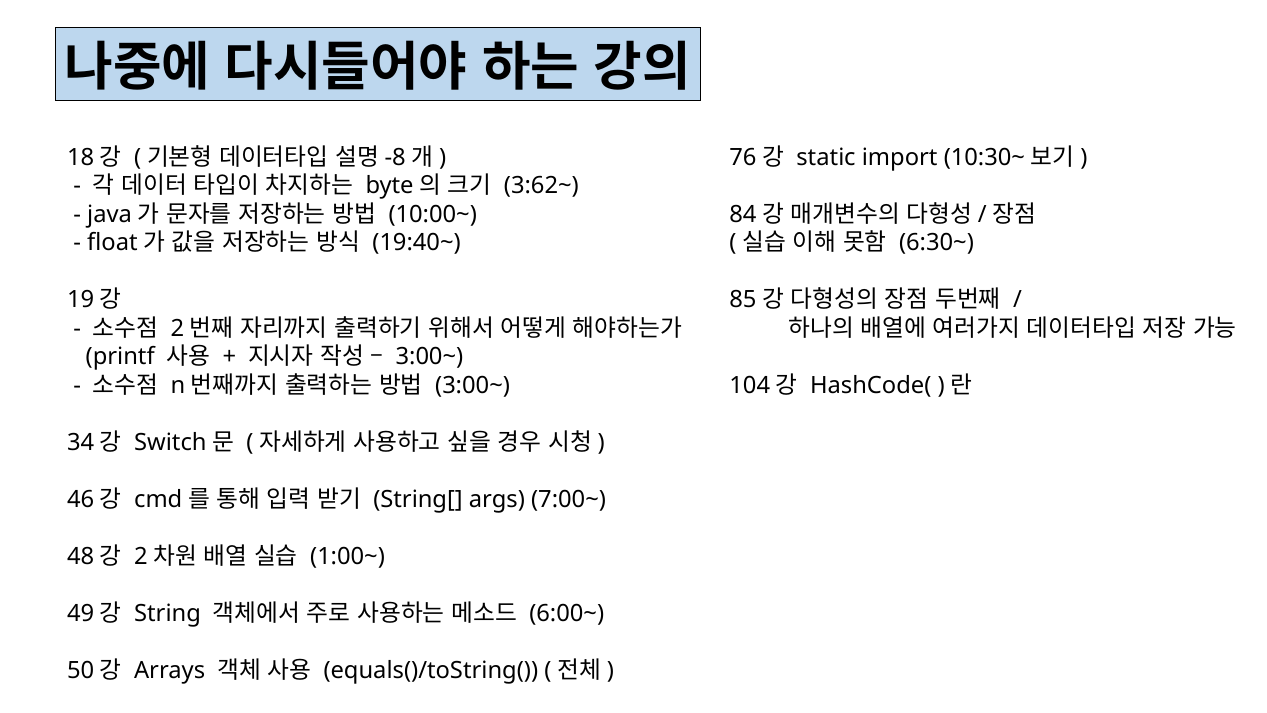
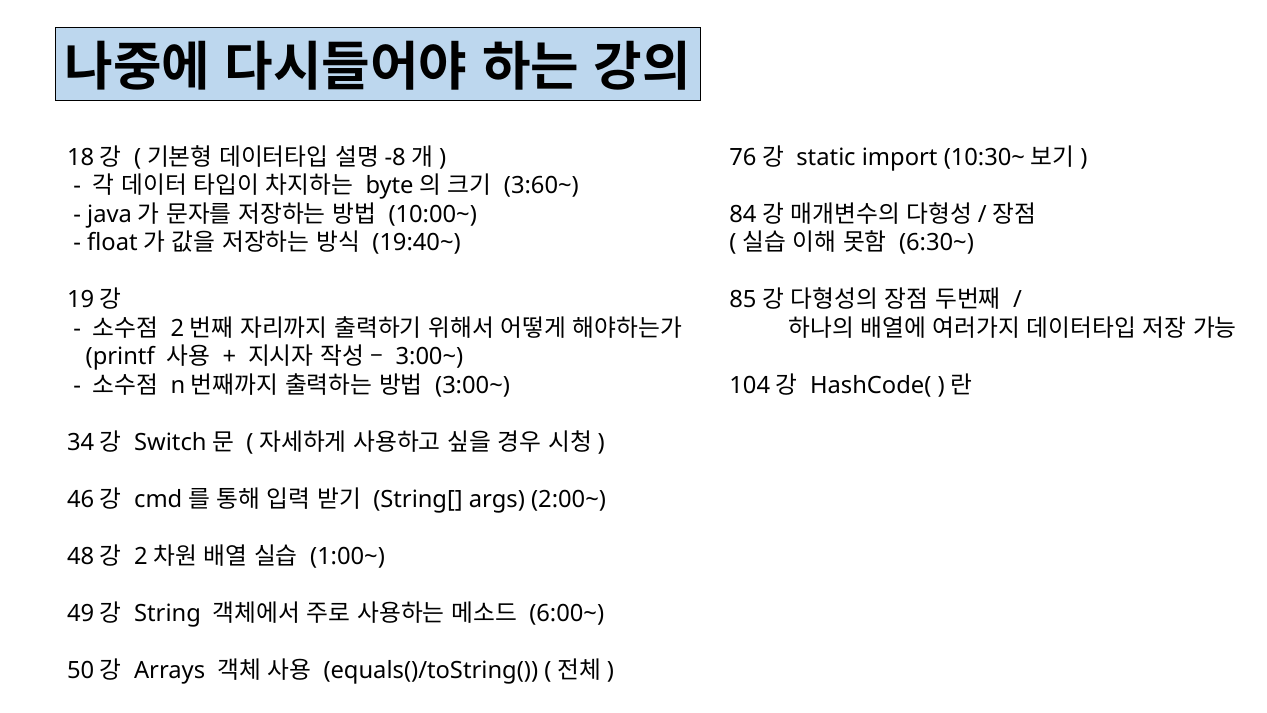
3:62~: 3:62~ -> 3:60~ (541, 186)
7:00~: 7:00~ -> 2:00~ (569, 499)
